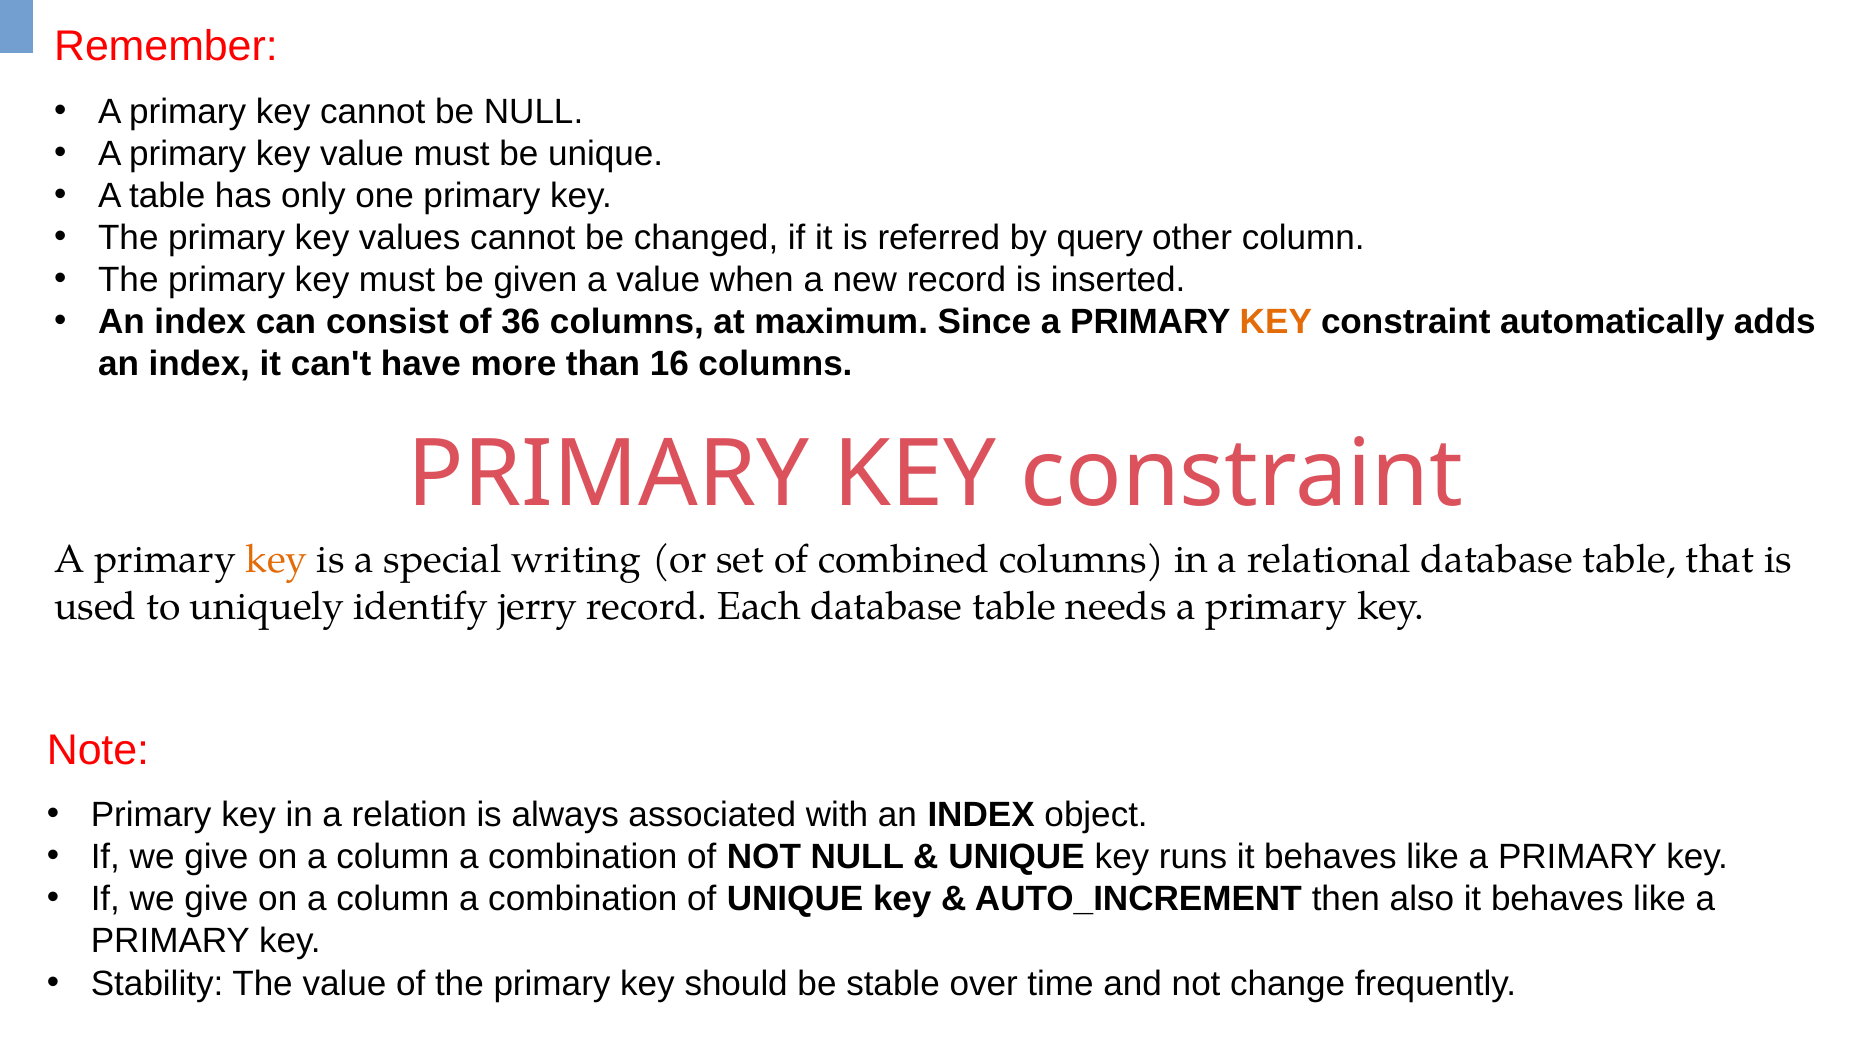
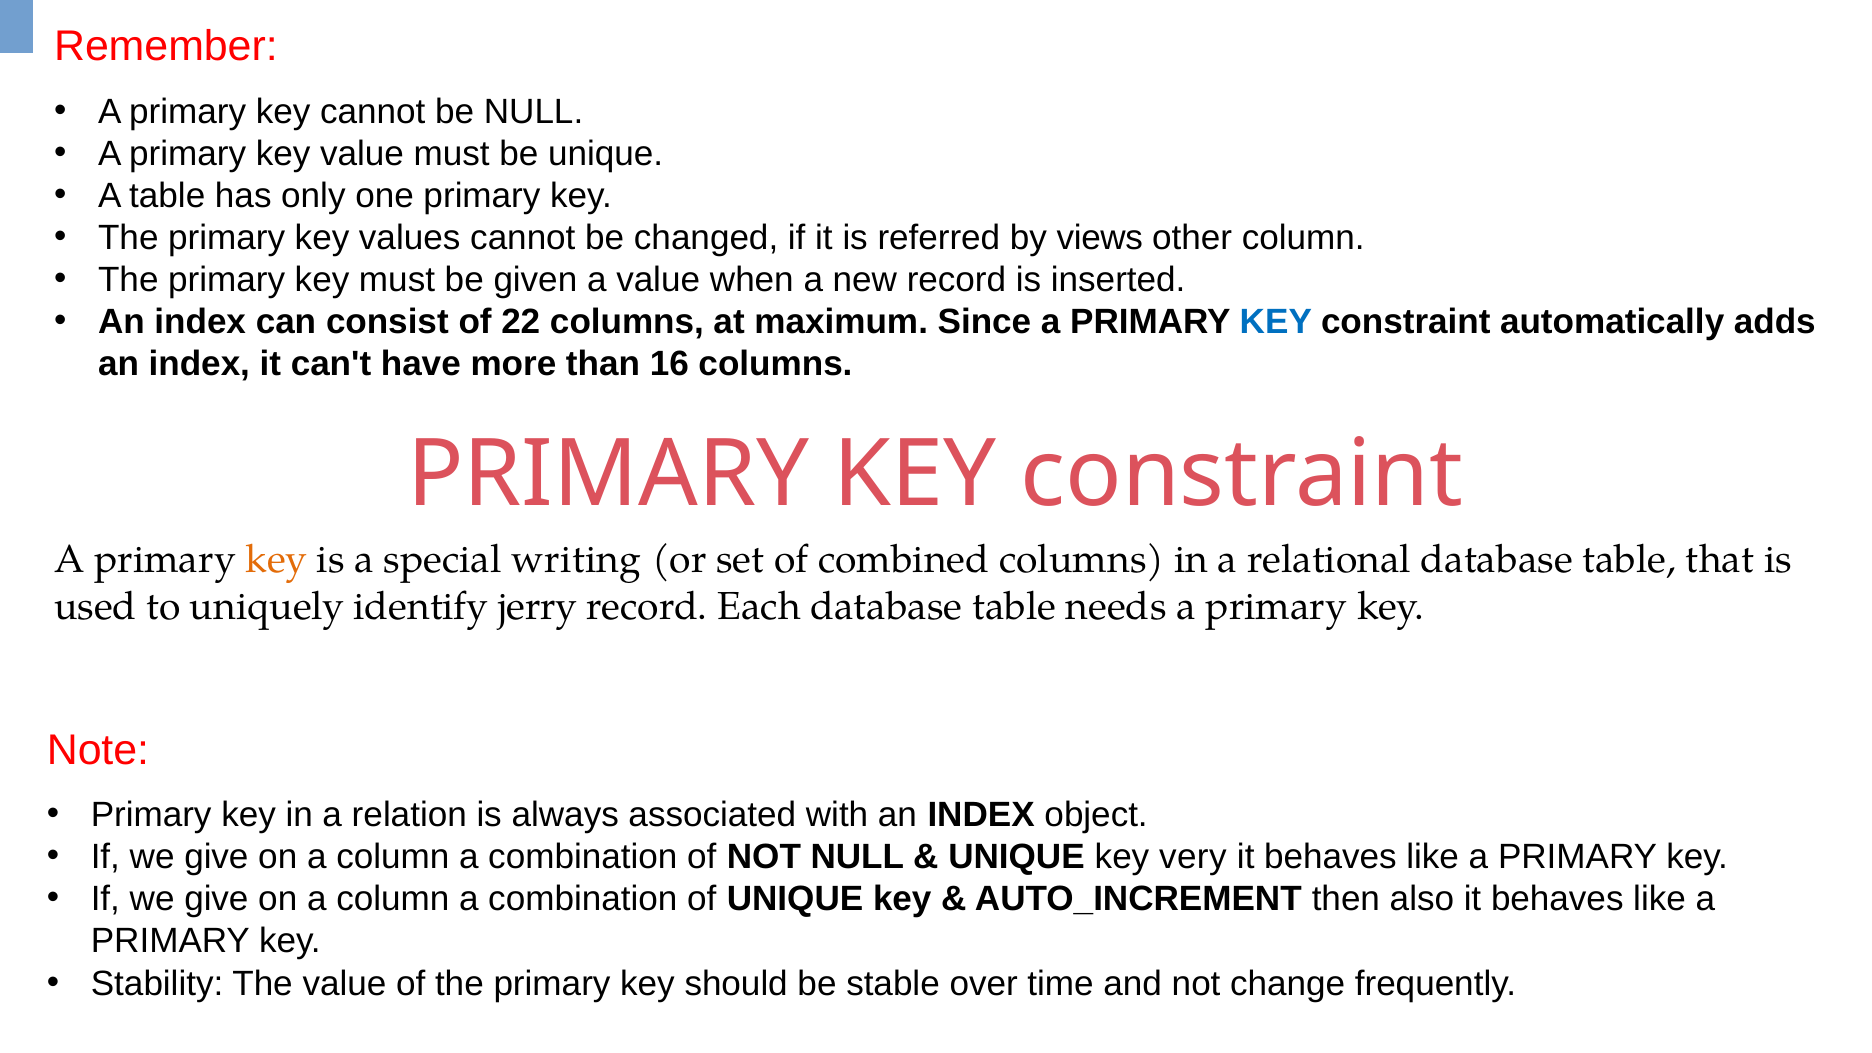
query: query -> views (1100, 238)
36: 36 -> 22 (521, 322)
KEY colour: orange -> blue (1276, 322)
runs: runs -> very (1193, 857)
